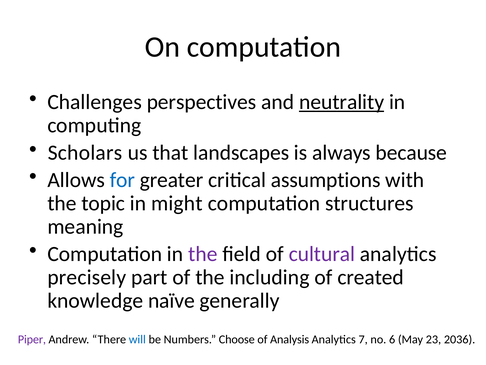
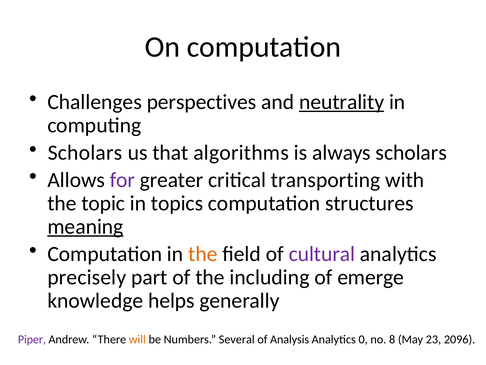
landscapes: landscapes -> algorithms (241, 153)
always because: because -> scholars (411, 153)
for colour: blue -> purple (122, 180)
assumptions: assumptions -> transporting (326, 180)
might: might -> topics (177, 203)
meaning underline: none -> present (85, 226)
the colour: purple -> orange (203, 254)
created: created -> emerge (371, 277)
naïve: naïve -> helps (171, 300)
will colour: blue -> orange (137, 339)
Choose: Choose -> Several (237, 339)
7: 7 -> 0 (363, 339)
6: 6 -> 8 (392, 339)
2036: 2036 -> 2096 (460, 339)
